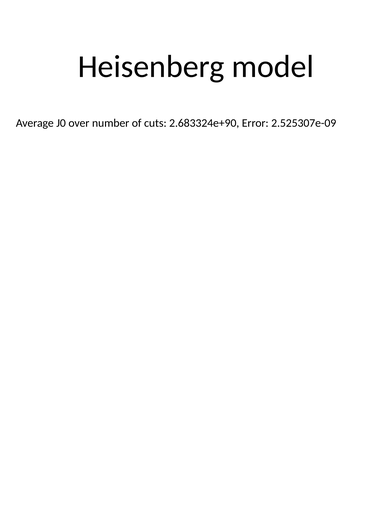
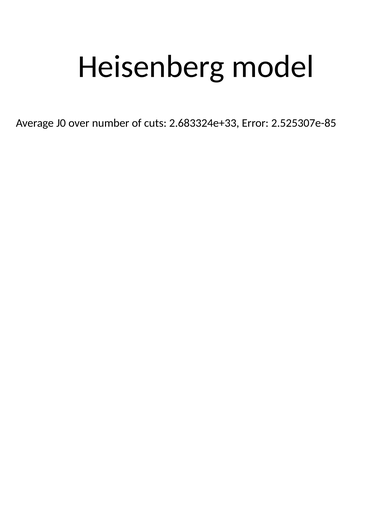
2.683324e+90: 2.683324e+90 -> 2.683324e+33 (204, 123)
2.525307e-09: 2.525307e-09 -> 2.525307e-85 (304, 123)
